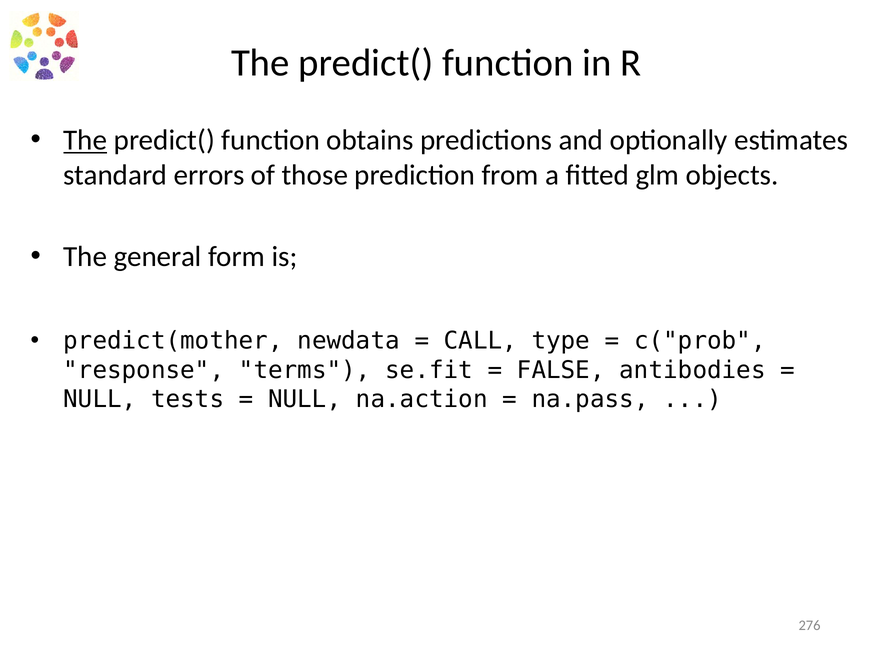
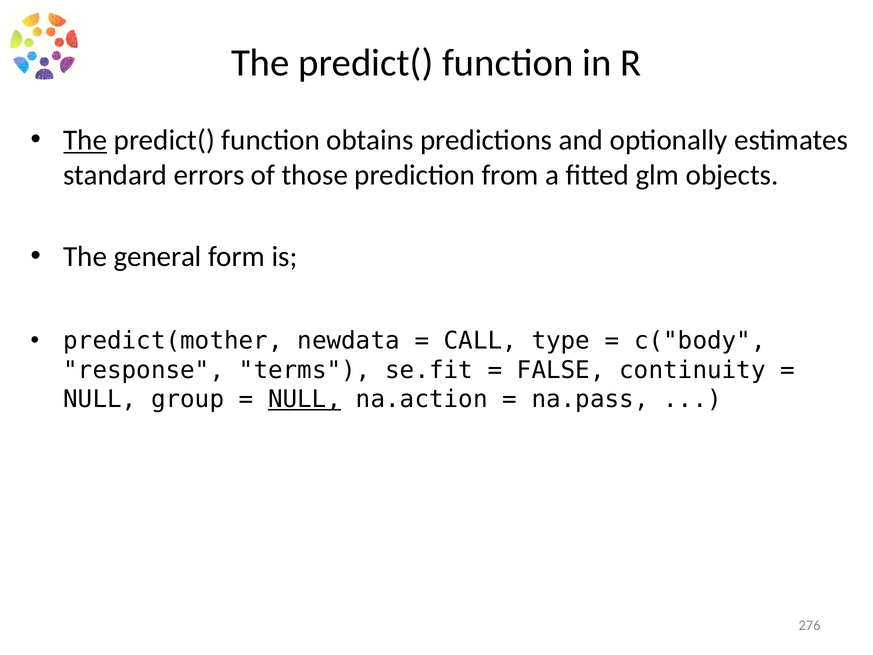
c("prob: c("prob -> c("body (700, 341)
antibodies: antibodies -> continuity (693, 370)
tests: tests -> group (188, 399)
NULL underline: none -> present (305, 399)
